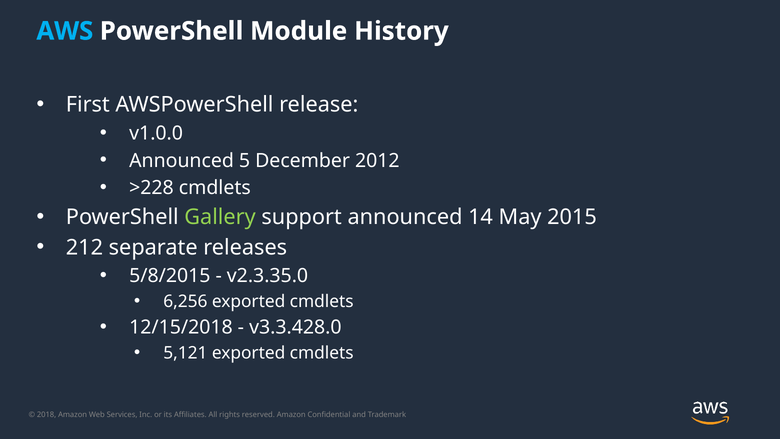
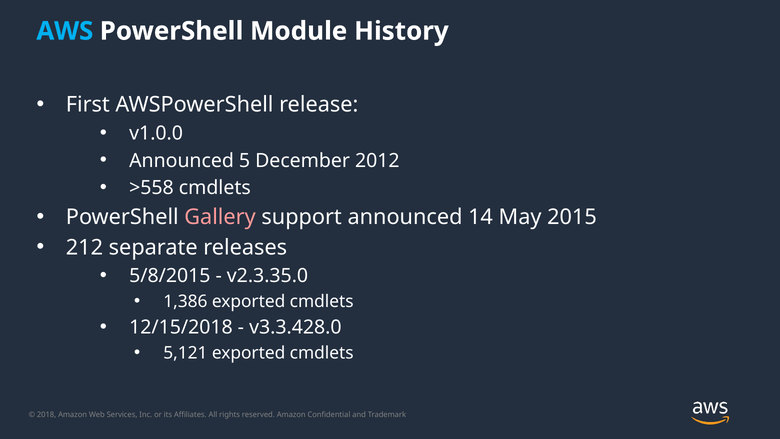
>228: >228 -> >558 (151, 188)
Gallery colour: light green -> pink (220, 217)
6,256: 6,256 -> 1,386 (185, 301)
